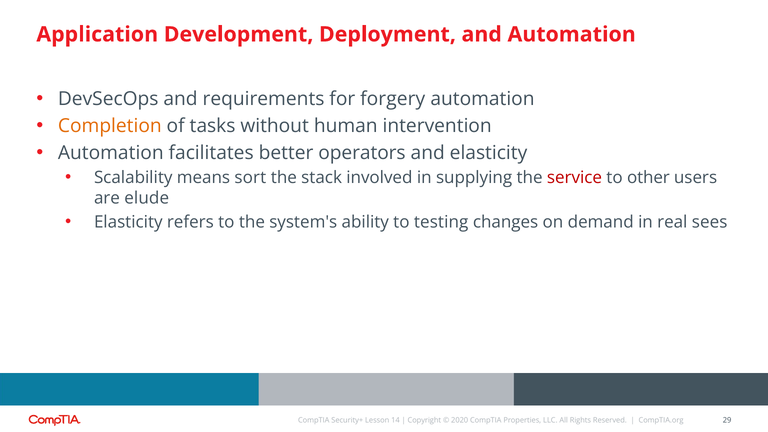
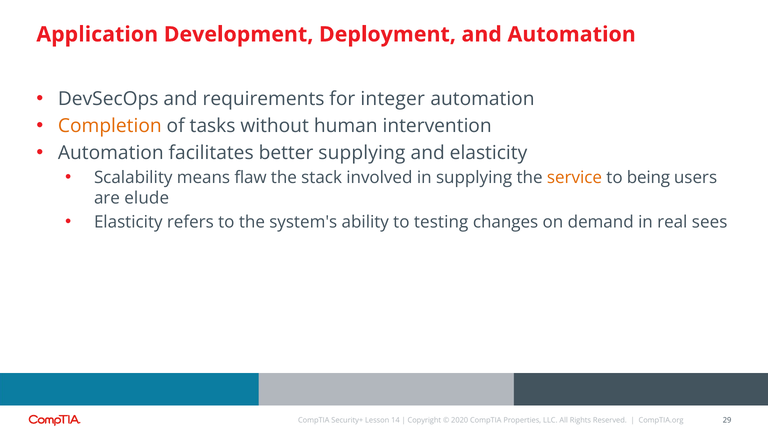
forgery: forgery -> integer (393, 99)
better operators: operators -> supplying (362, 153)
sort: sort -> flaw (251, 178)
service colour: red -> orange (574, 178)
other: other -> being (648, 178)
